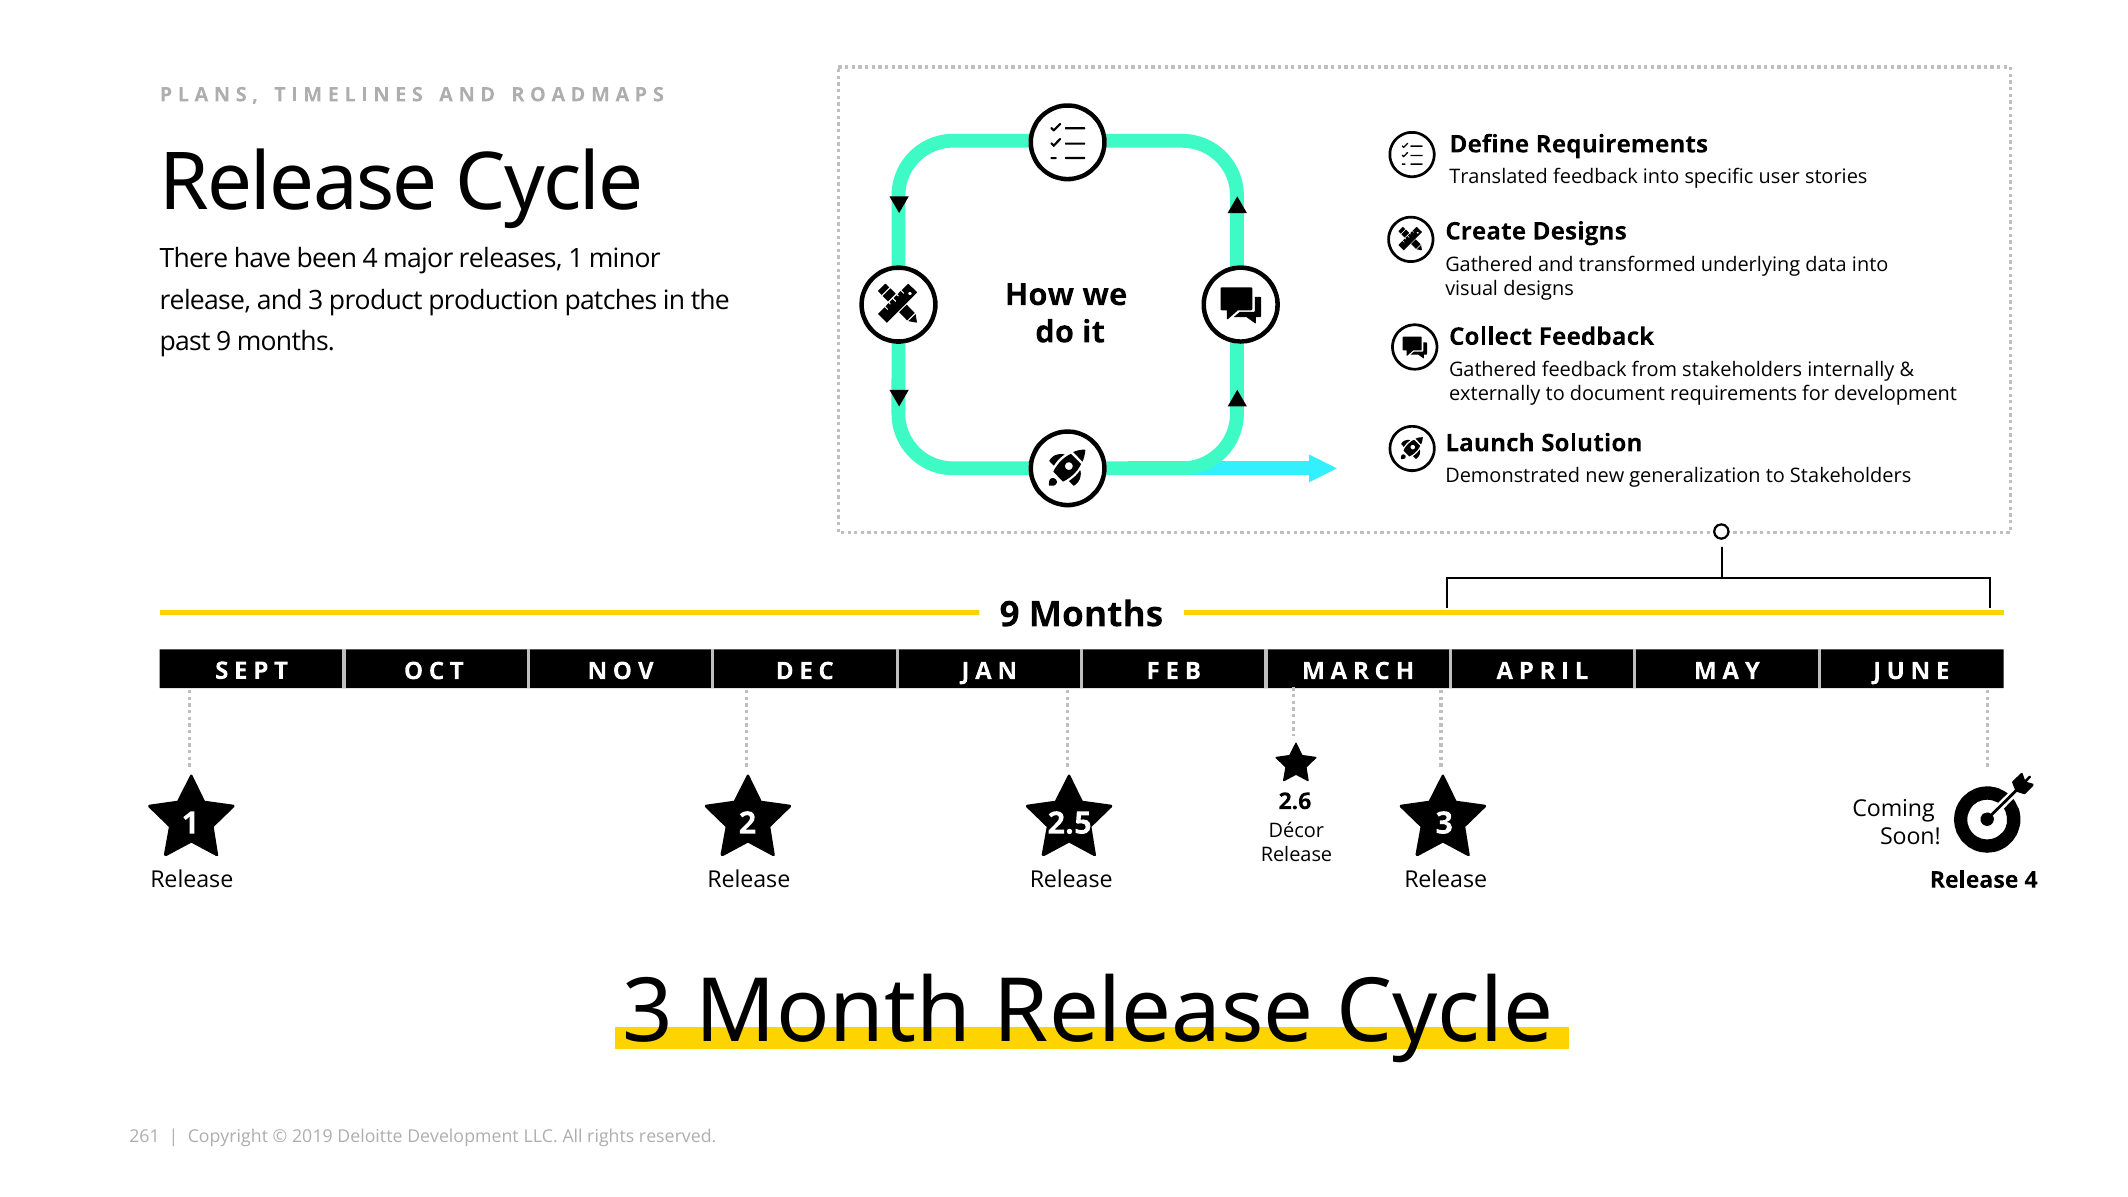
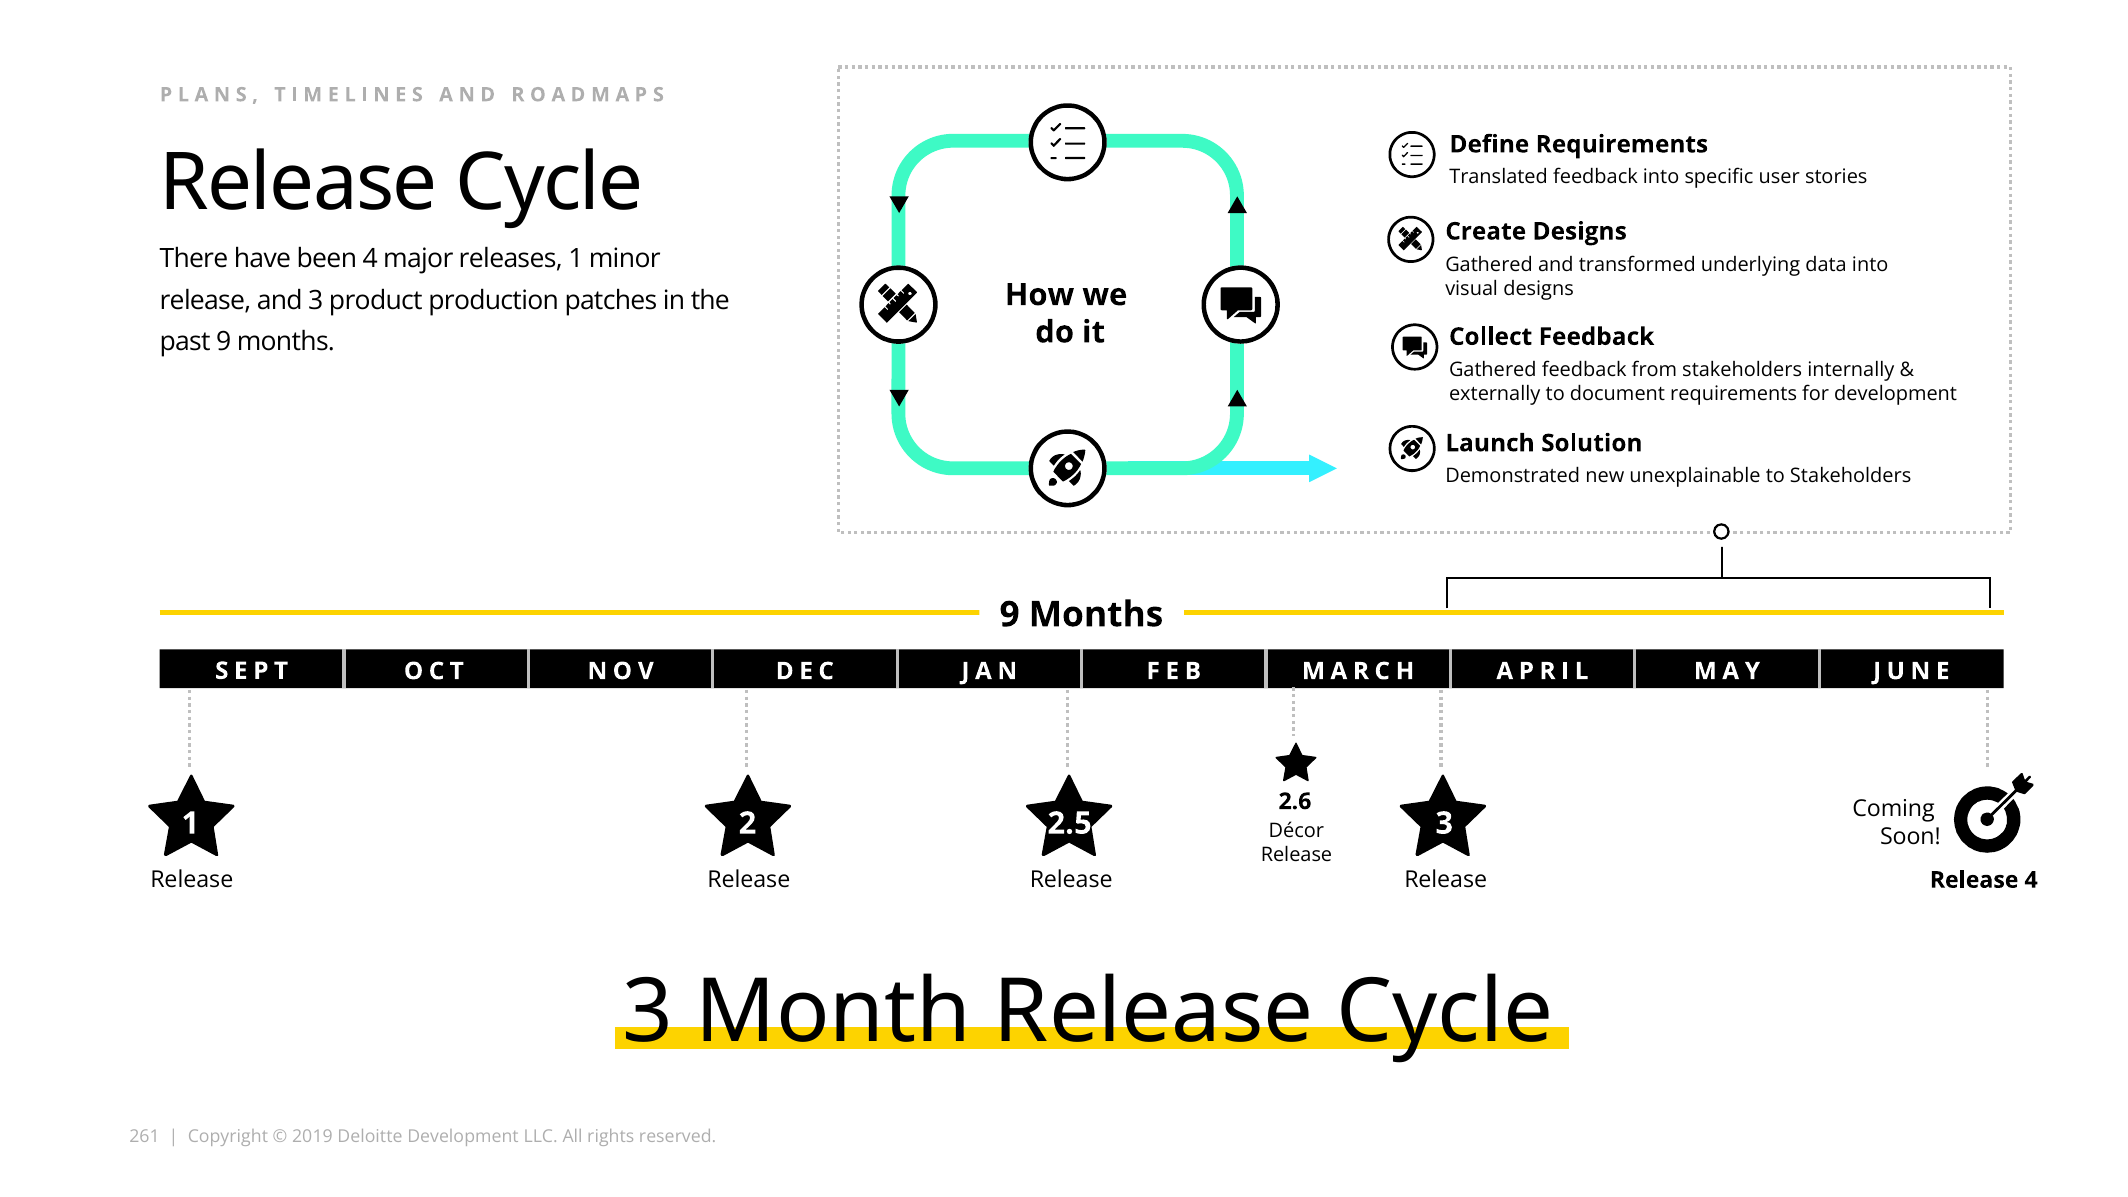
generalization: generalization -> unexplainable (1695, 476)
